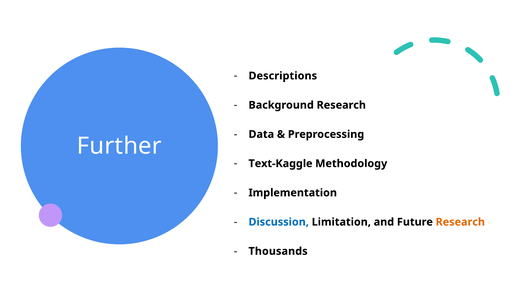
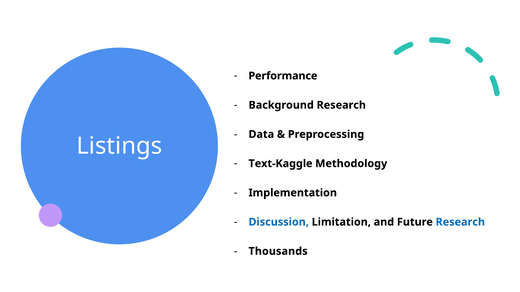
Descriptions: Descriptions -> Performance (283, 76)
Further: Further -> Listings (119, 146)
Research colour: orange -> blue (460, 222)
